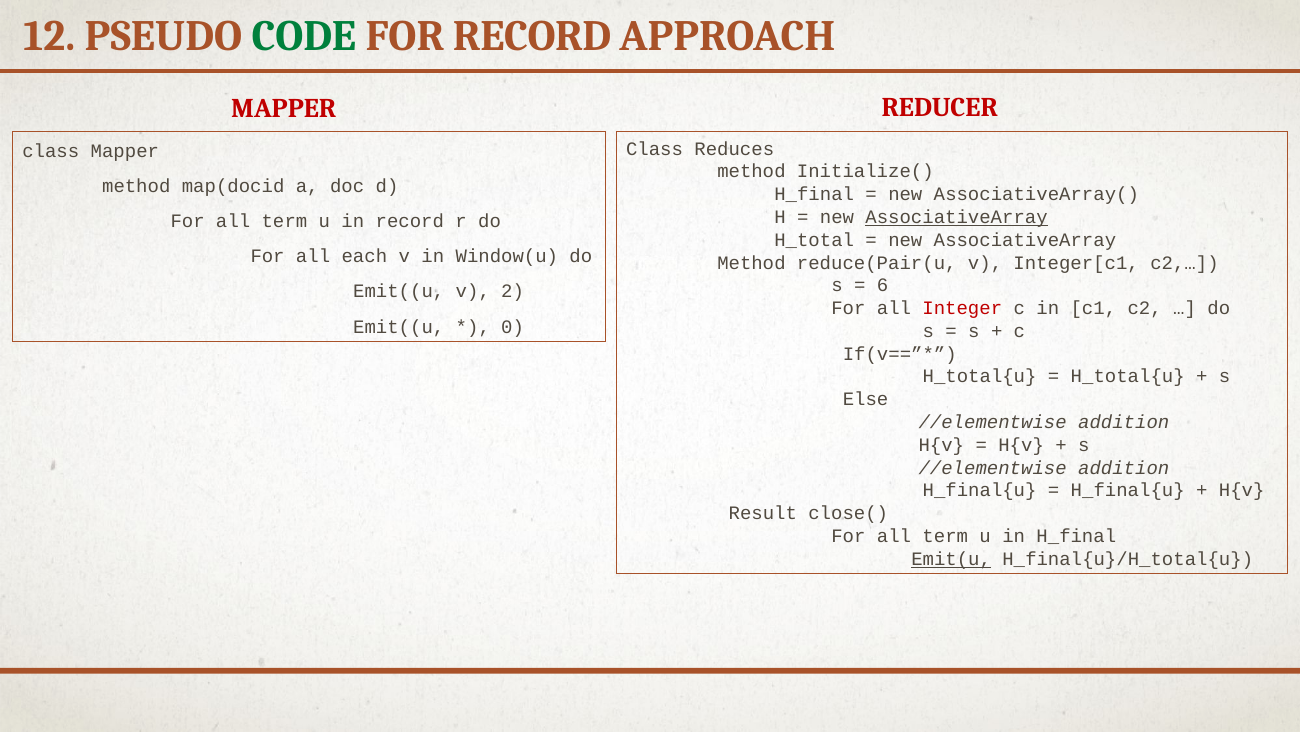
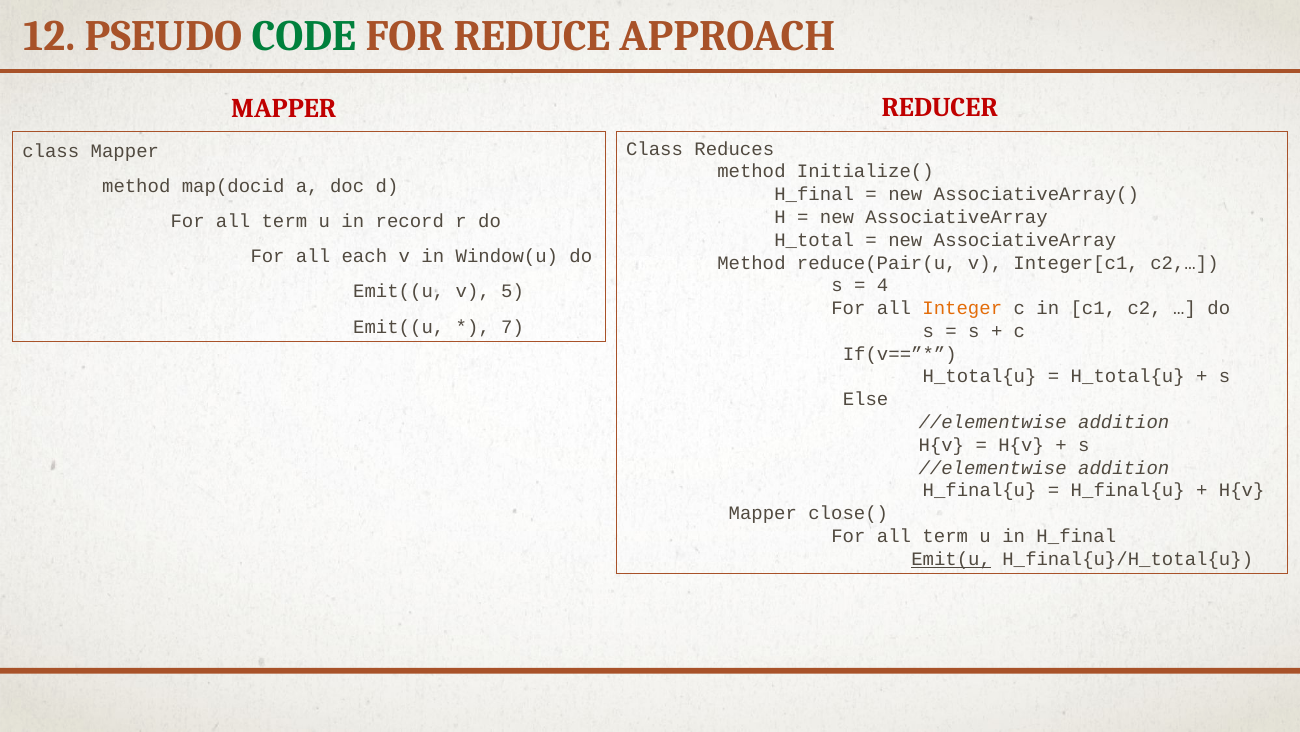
FOR RECORD: RECORD -> REDUCE (532, 36)
AssociativeArray underline: present -> none (957, 217)
6: 6 -> 4 (882, 285)
2: 2 -> 5 (513, 291)
Integer colour: red -> orange (962, 308)
0: 0 -> 7 (513, 326)
Result: Result -> Mapper (763, 513)
